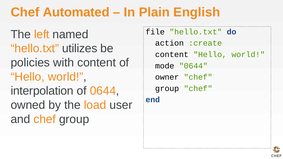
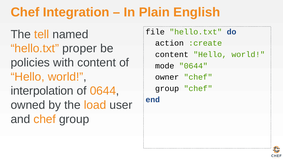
Automated: Automated -> Integration (76, 12)
left: left -> tell (42, 34)
utilizes: utilizes -> proper (80, 49)
